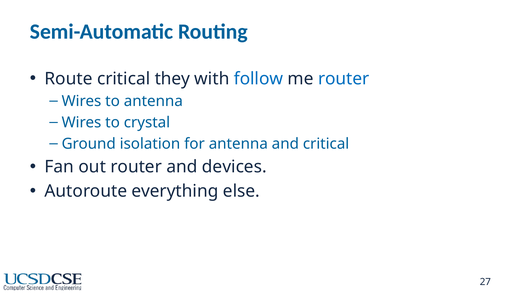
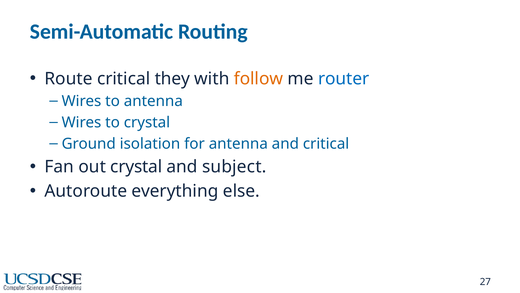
follow colour: blue -> orange (258, 79)
out router: router -> crystal (136, 167)
devices: devices -> subject (234, 167)
